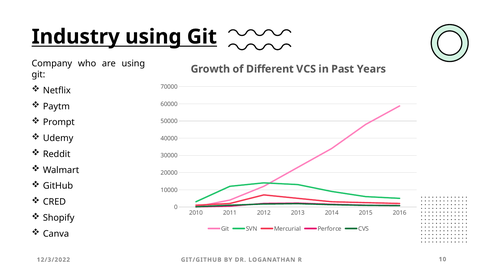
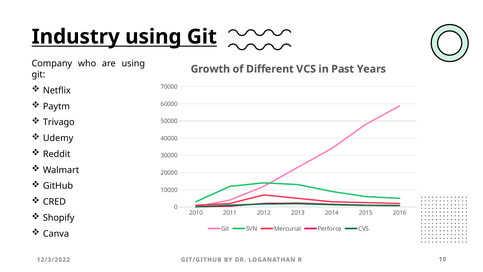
Prompt: Prompt -> Trivago (59, 122)
